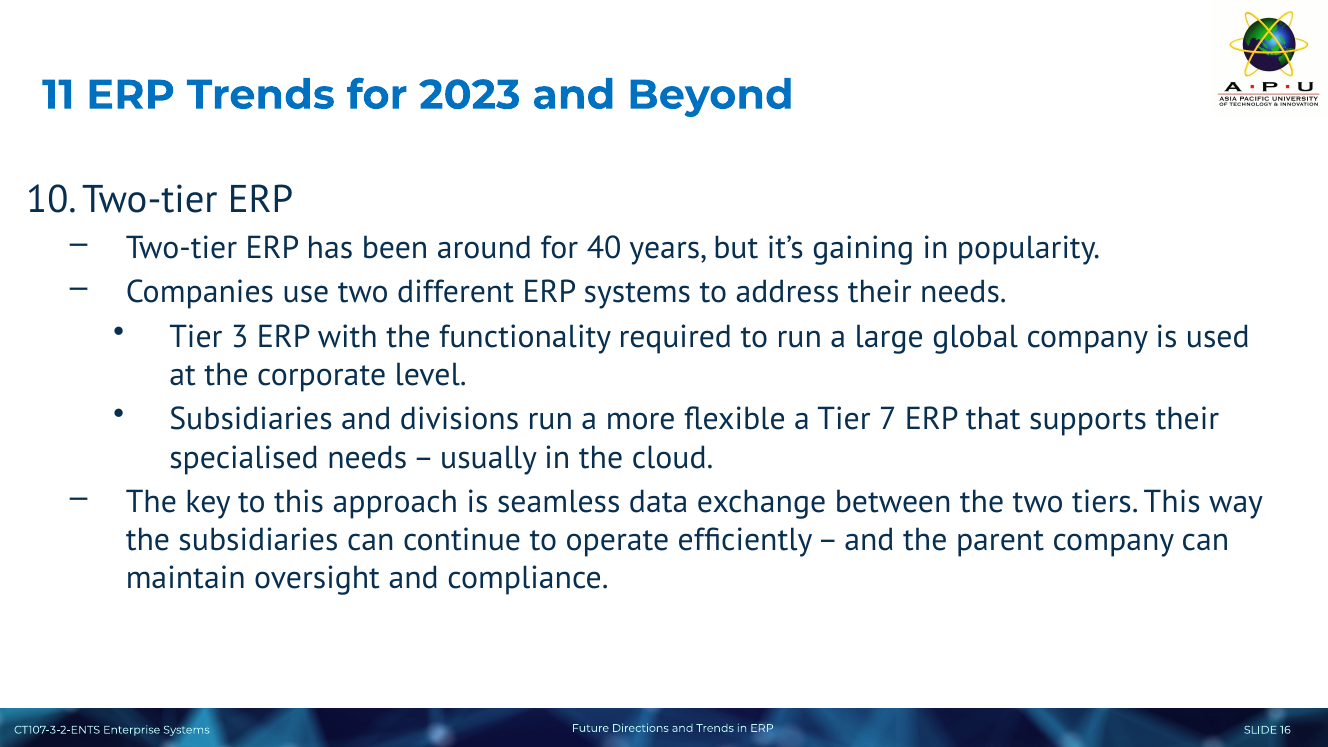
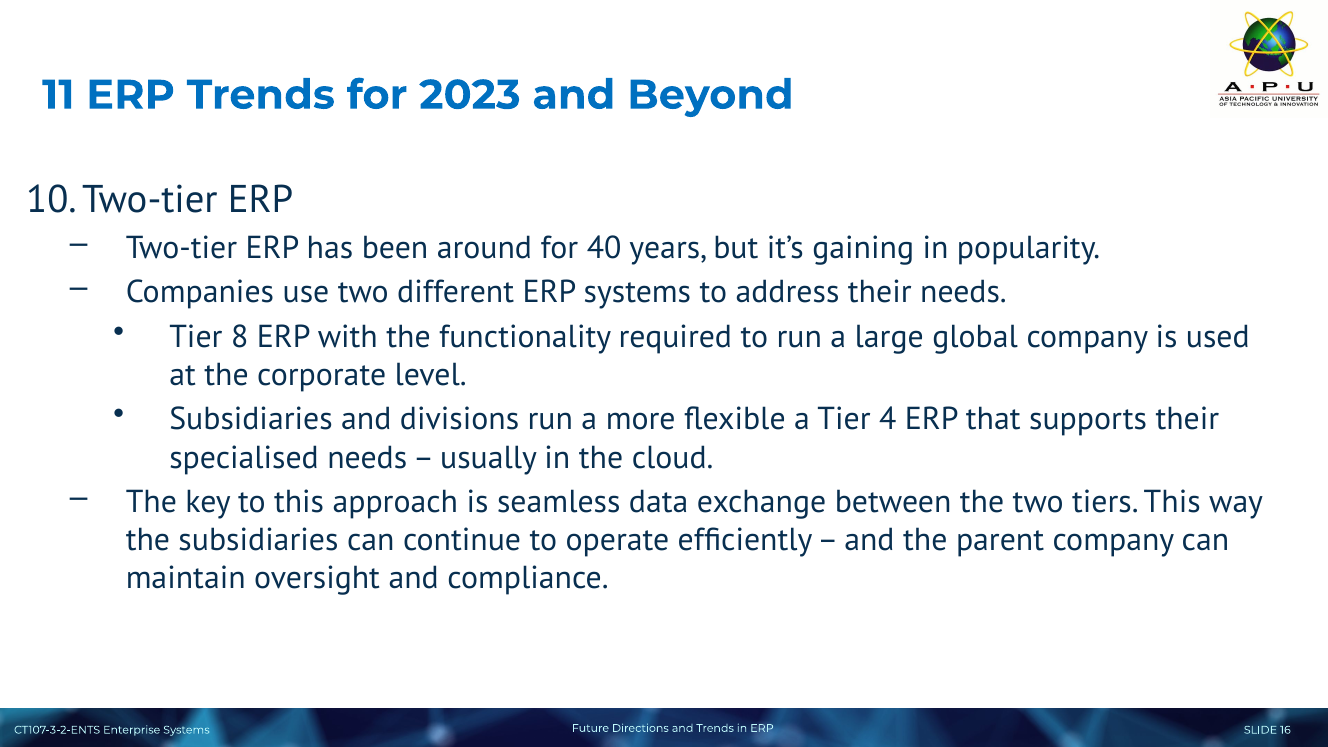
3: 3 -> 8 (240, 337)
7: 7 -> 4 (888, 419)
